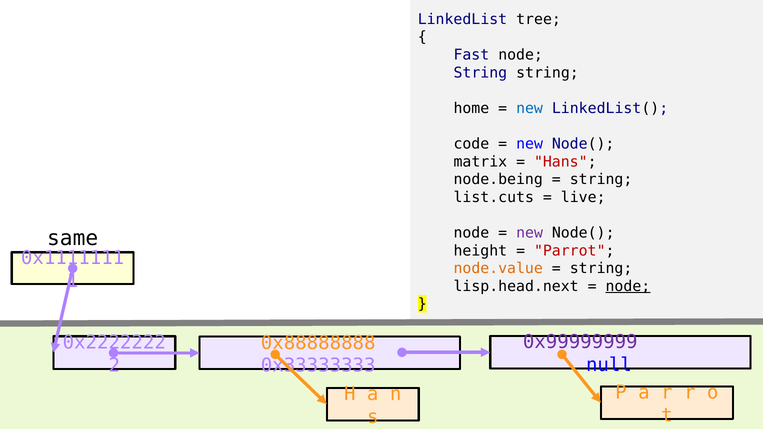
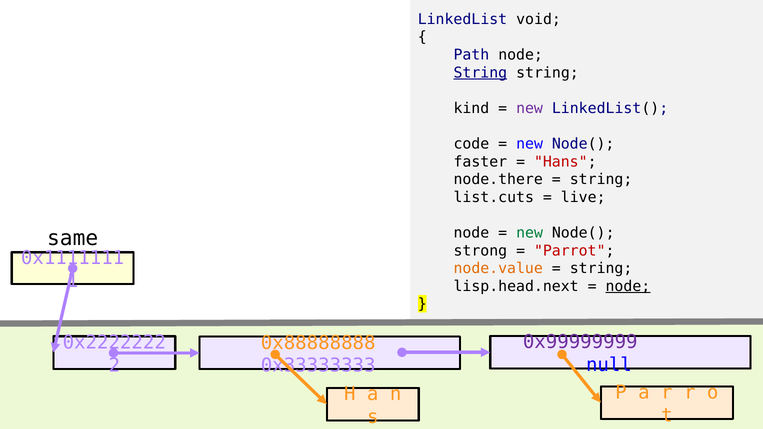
tree: tree -> void (539, 19)
Fast: Fast -> Path (471, 55)
String underline: none -> present (480, 73)
home: home -> kind (471, 108)
new colour: blue -> purple (530, 108)
matrix: matrix -> faster (480, 162)
node.being: node.being -> node.there (498, 180)
new colour: purple -> green (530, 233)
height: height -> strong (480, 251)
